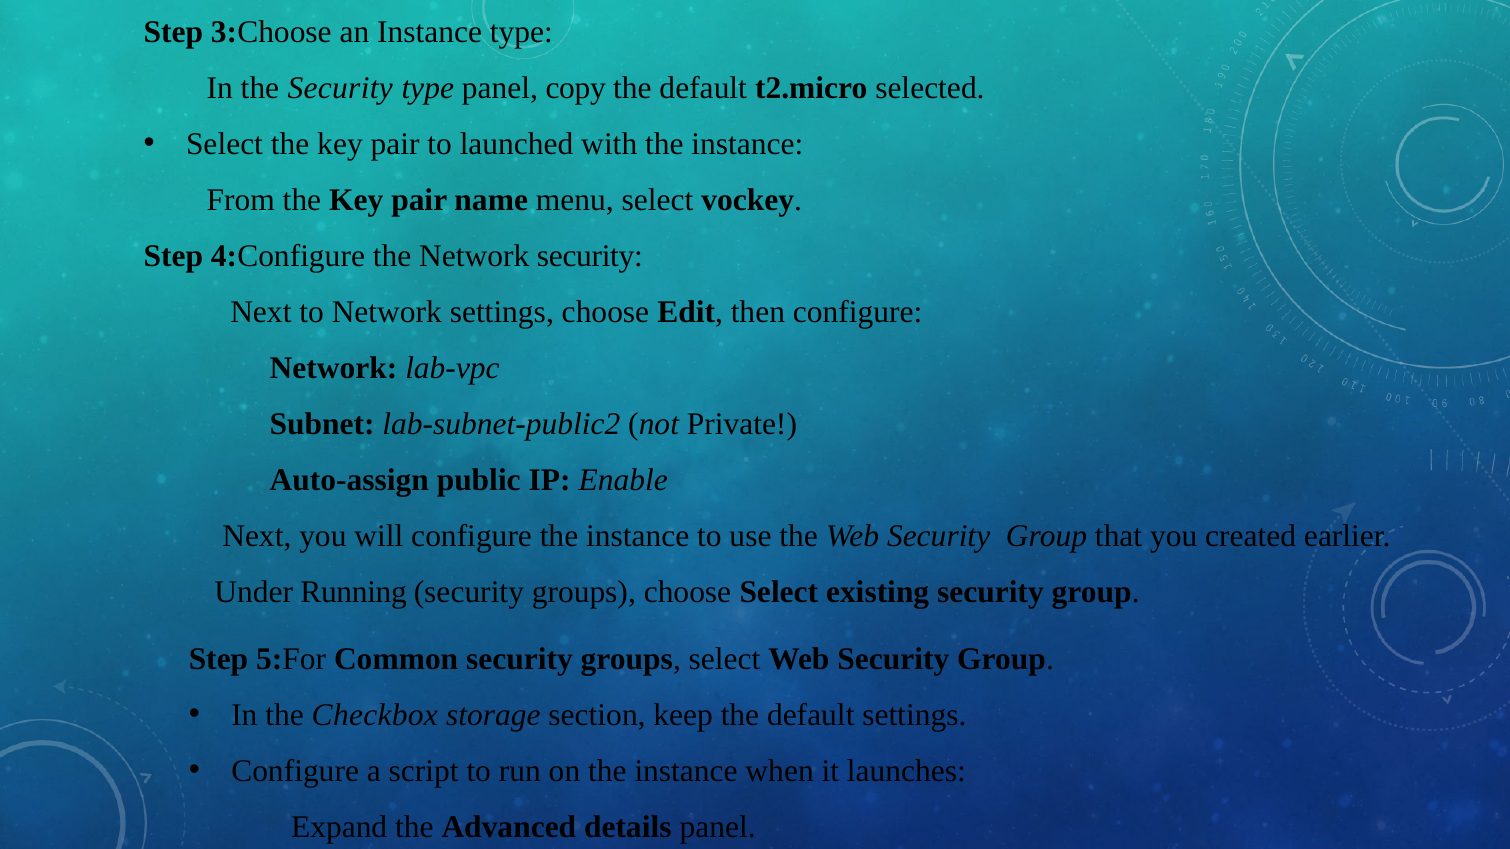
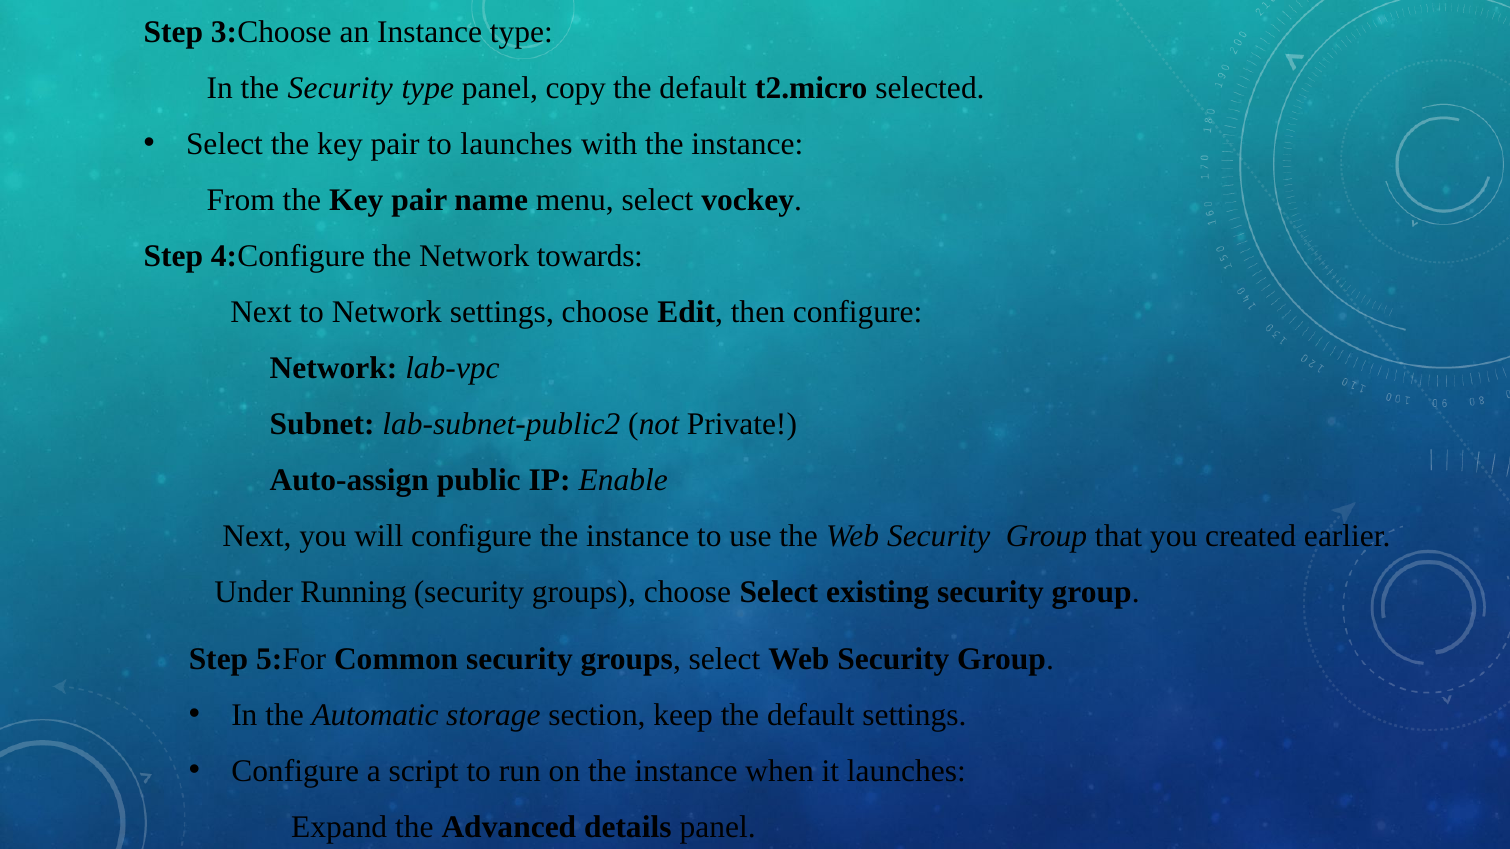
to launched: launched -> launches (516, 144)
Network security: security -> towards (590, 256)
Checkbox: Checkbox -> Automatic (375, 716)
